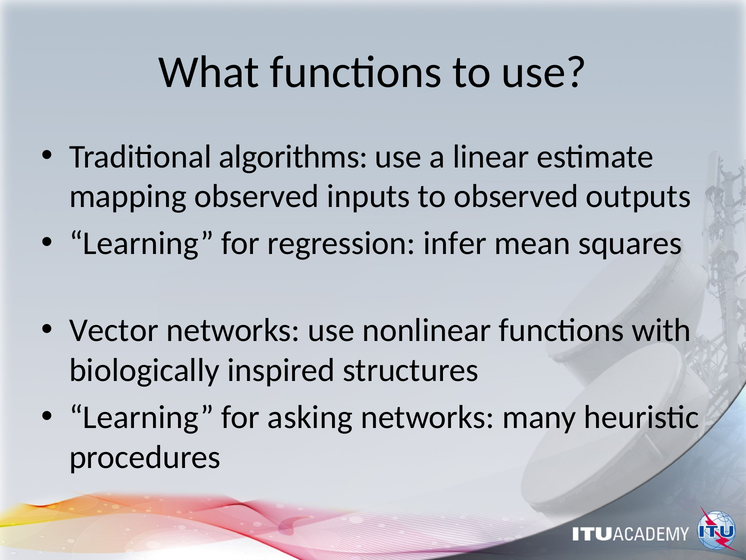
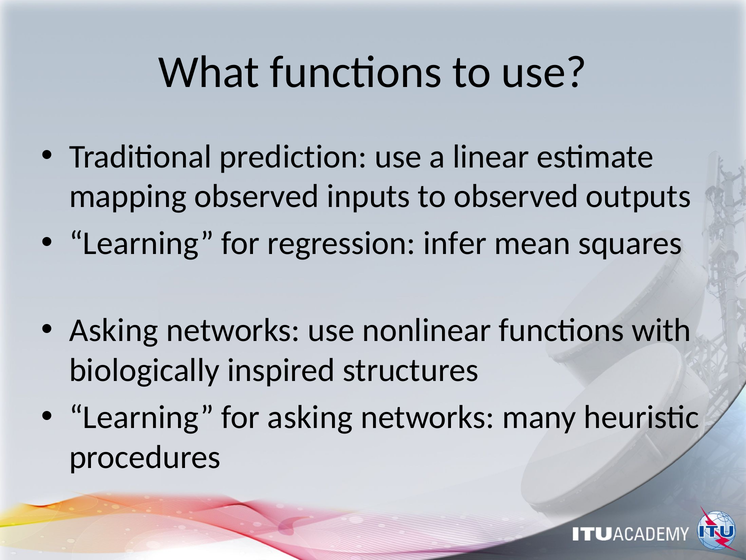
algorithms: algorithms -> prediction (293, 156)
Vector: Vector -> Asking (114, 330)
